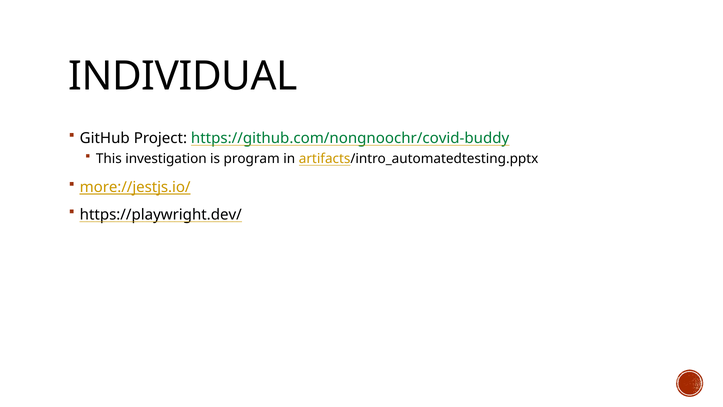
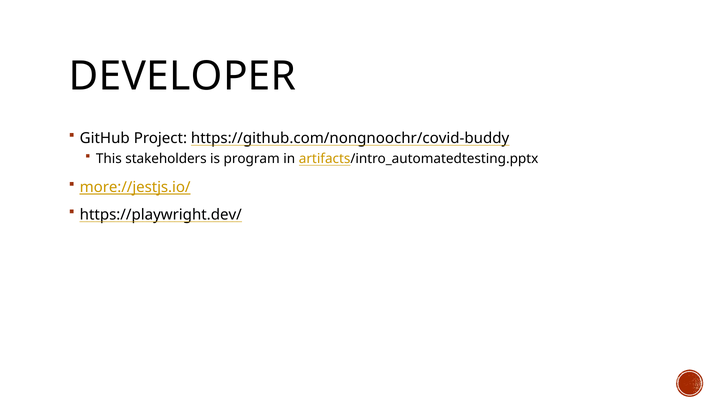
INDIVIDUAL: INDIVIDUAL -> DEVELOPER (182, 76)
https://github.com/nongnoochr/covid-buddy colour: green -> black (350, 138)
investigation: investigation -> stakeholders (166, 159)
